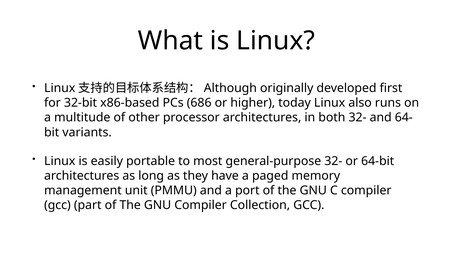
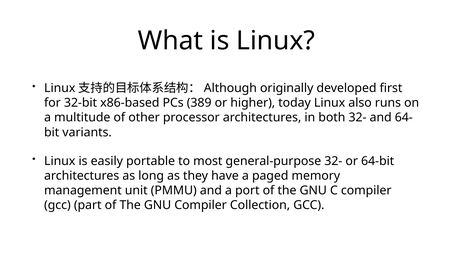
686: 686 -> 389 (199, 103)
